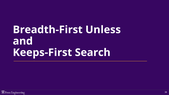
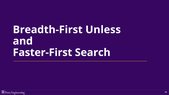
Keeps-First: Keeps-First -> Faster-First (42, 53)
